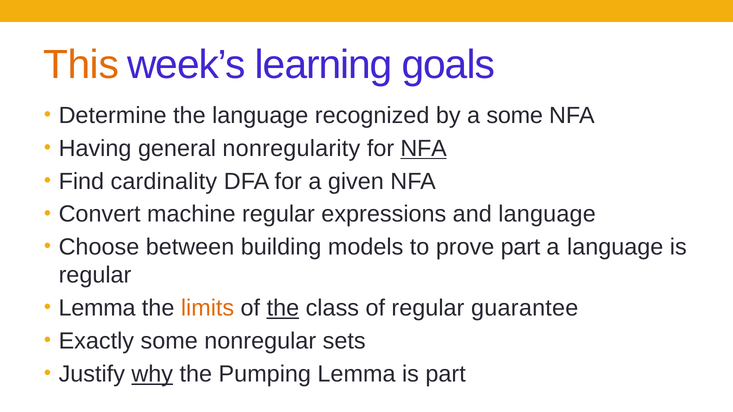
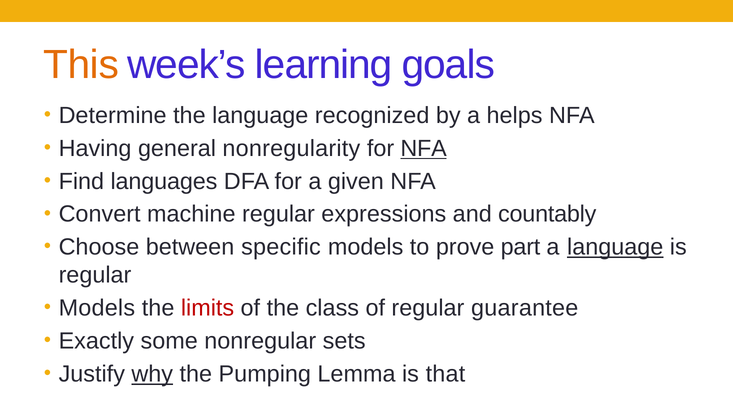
a some: some -> helps (515, 116)
cardinality: cardinality -> languages (164, 181)
and language: language -> countably (547, 214)
building: building -> specific (281, 247)
language underline: none -> present (615, 247)
Lemma: Lemma -> Models (97, 308)
limits colour: orange -> red (208, 308)
the underline: present -> none (283, 308)
is part: part -> that (445, 374)
